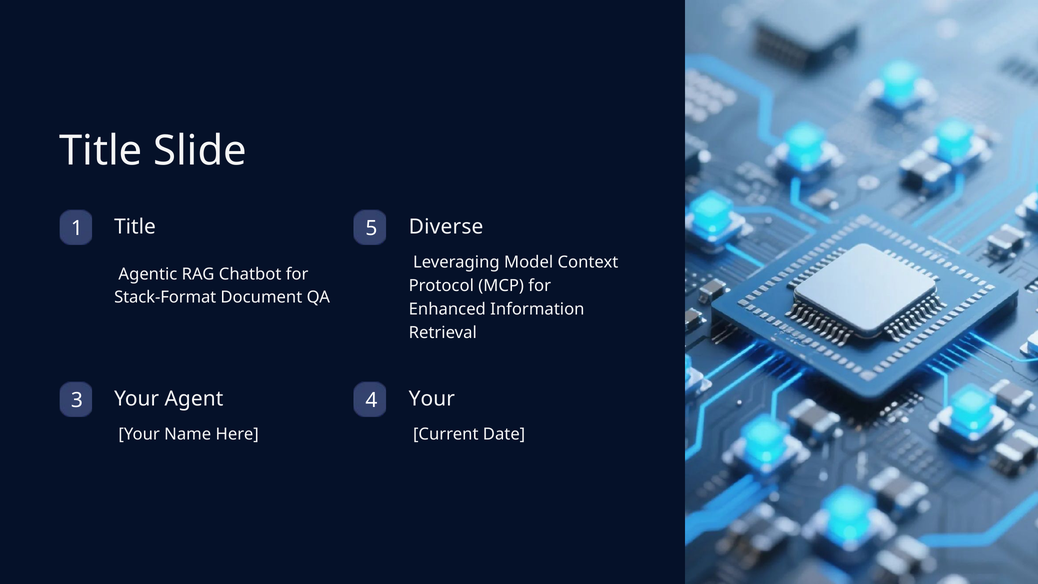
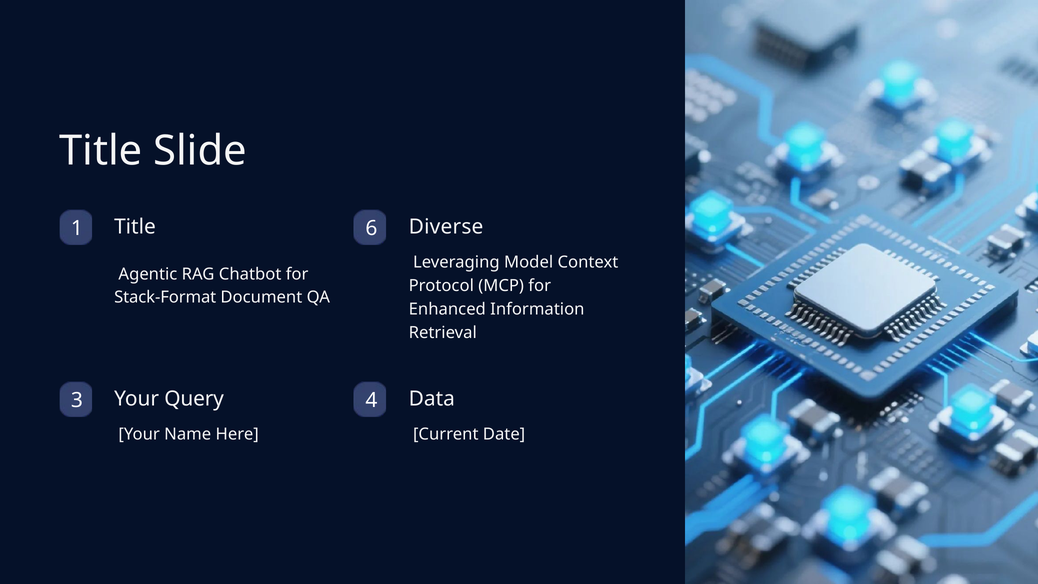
5: 5 -> 6 (371, 228)
Agent: Agent -> Query (194, 399)
Your: Your -> Data (432, 399)
